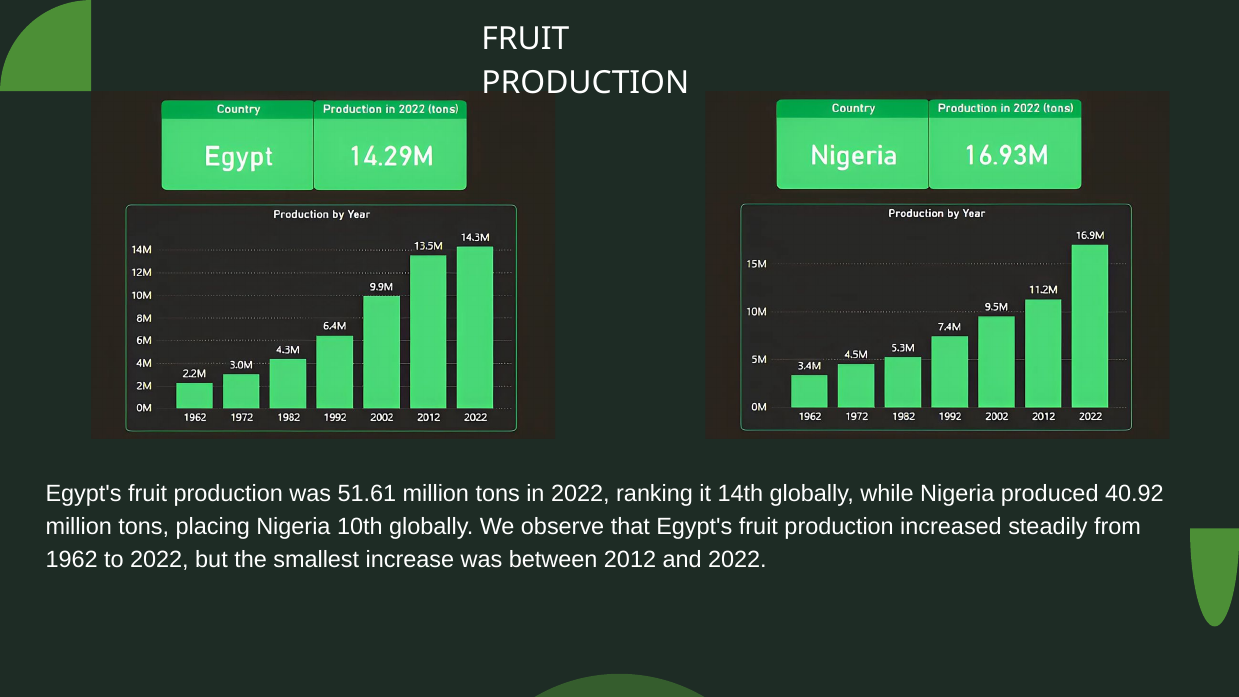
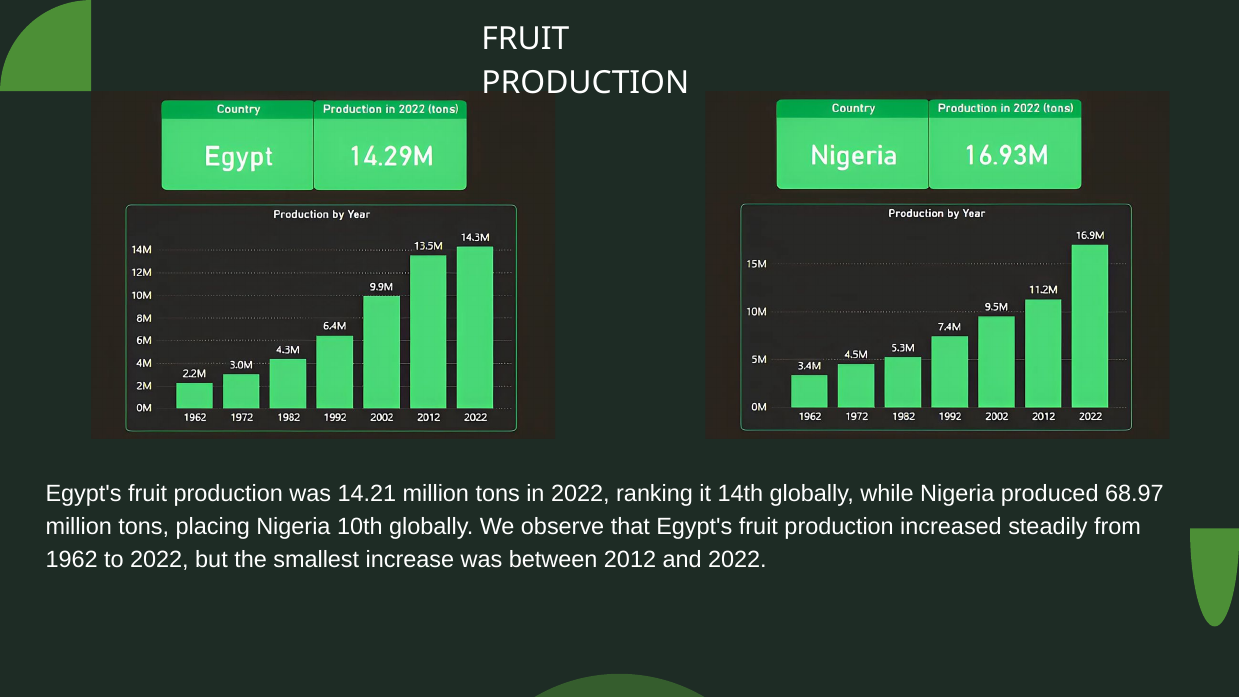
51.61: 51.61 -> 14.21 (367, 494)
40.92: 40.92 -> 68.97 (1134, 494)
